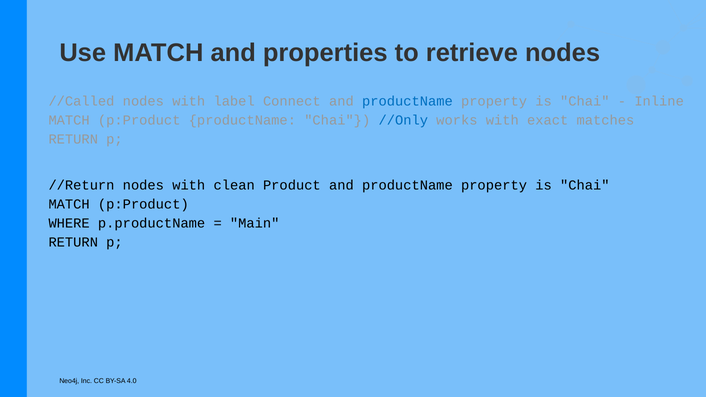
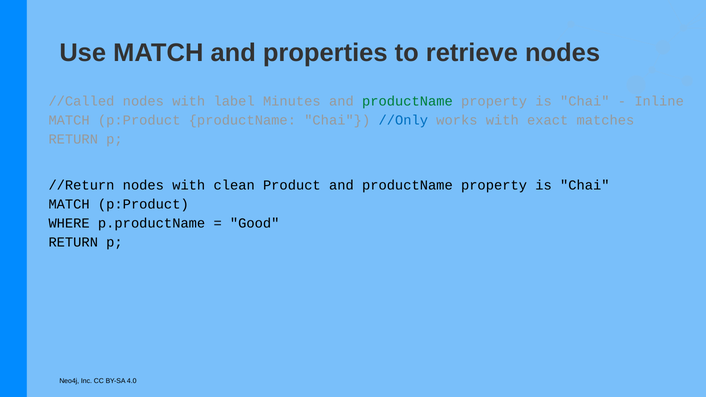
Connect: Connect -> Minutes (292, 101)
productName colour: blue -> green (407, 101)
Main: Main -> Good (255, 223)
